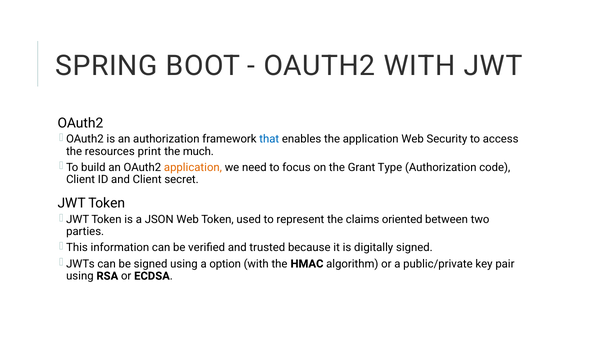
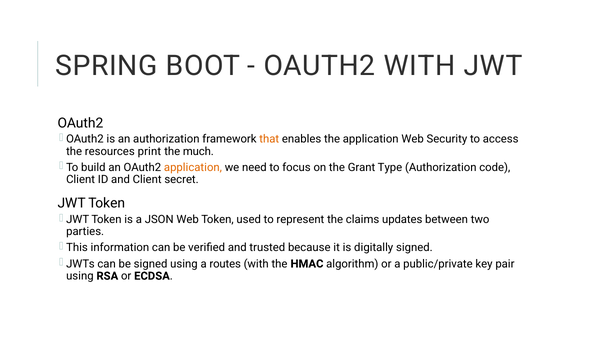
that colour: blue -> orange (269, 139)
oriented: oriented -> updates (402, 219)
option: option -> routes (225, 264)
